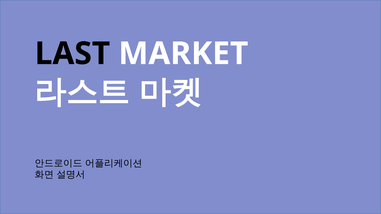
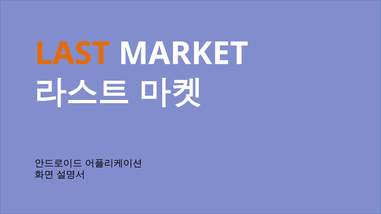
LAST colour: black -> orange (72, 54)
